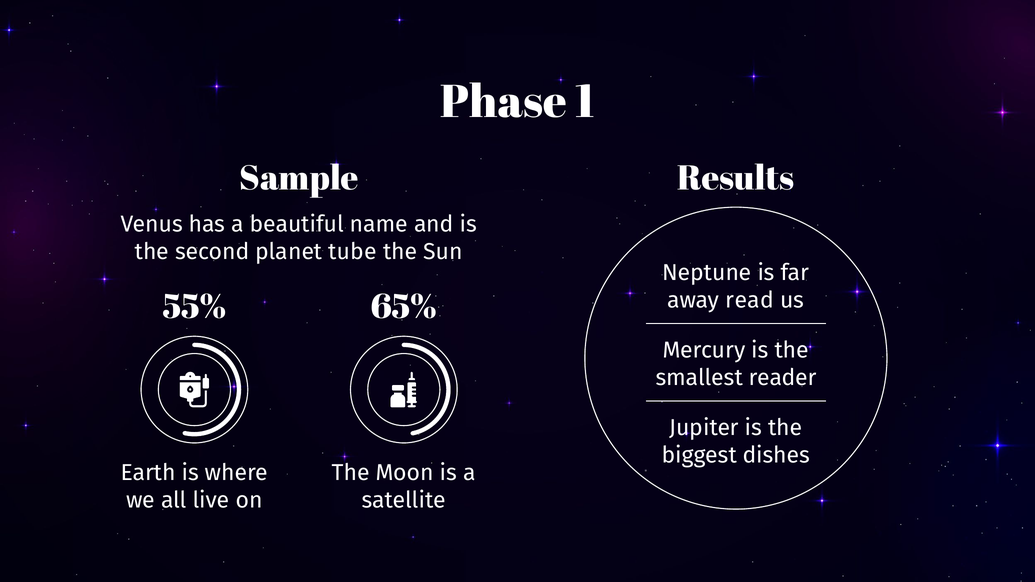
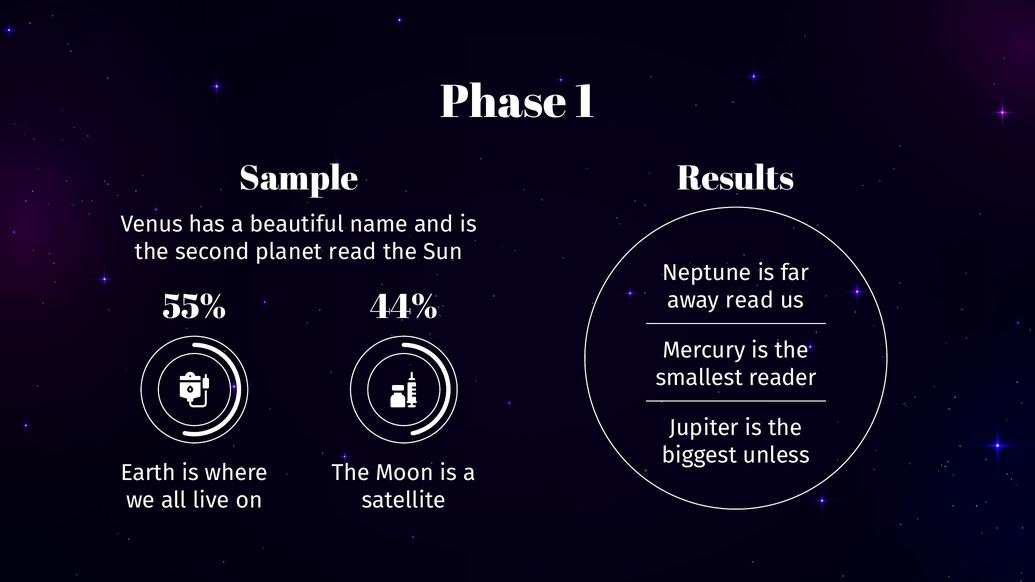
planet tube: tube -> read (353, 252)
65%: 65% -> 44% (404, 307)
dishes: dishes -> unless (776, 455)
